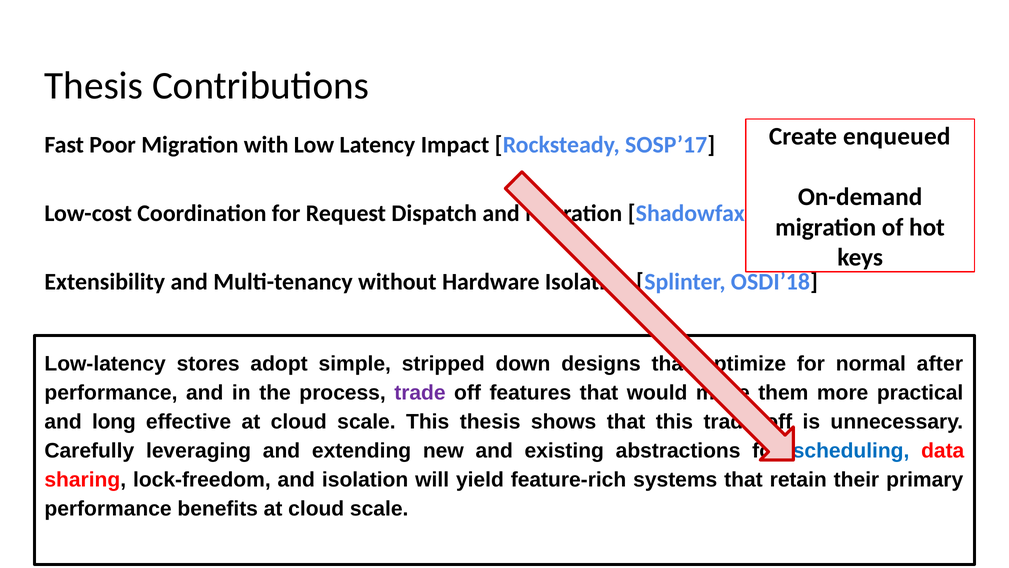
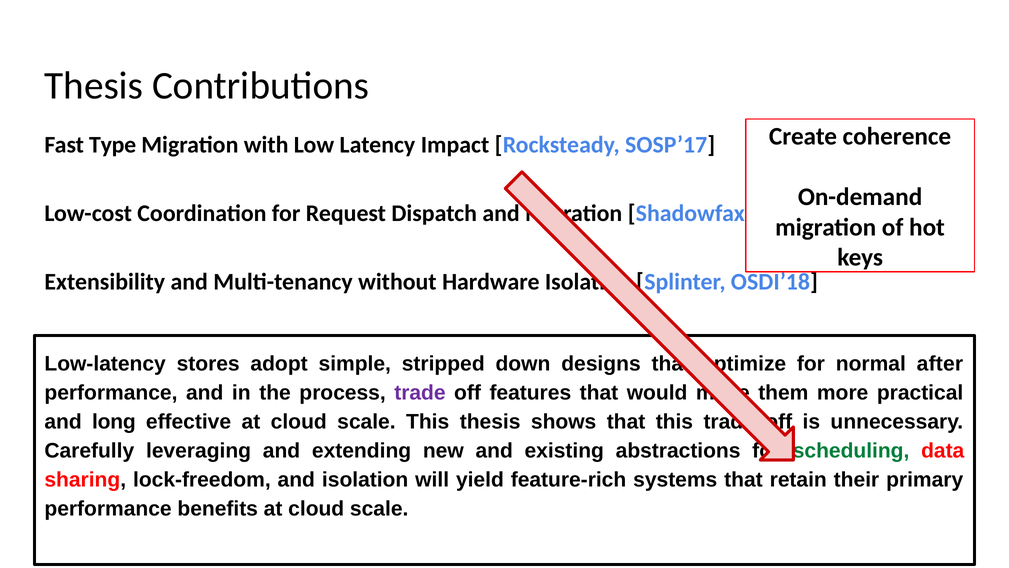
enqueued: enqueued -> coherence (897, 136)
Poor: Poor -> Type (113, 145)
scheduling colour: blue -> green (851, 450)
